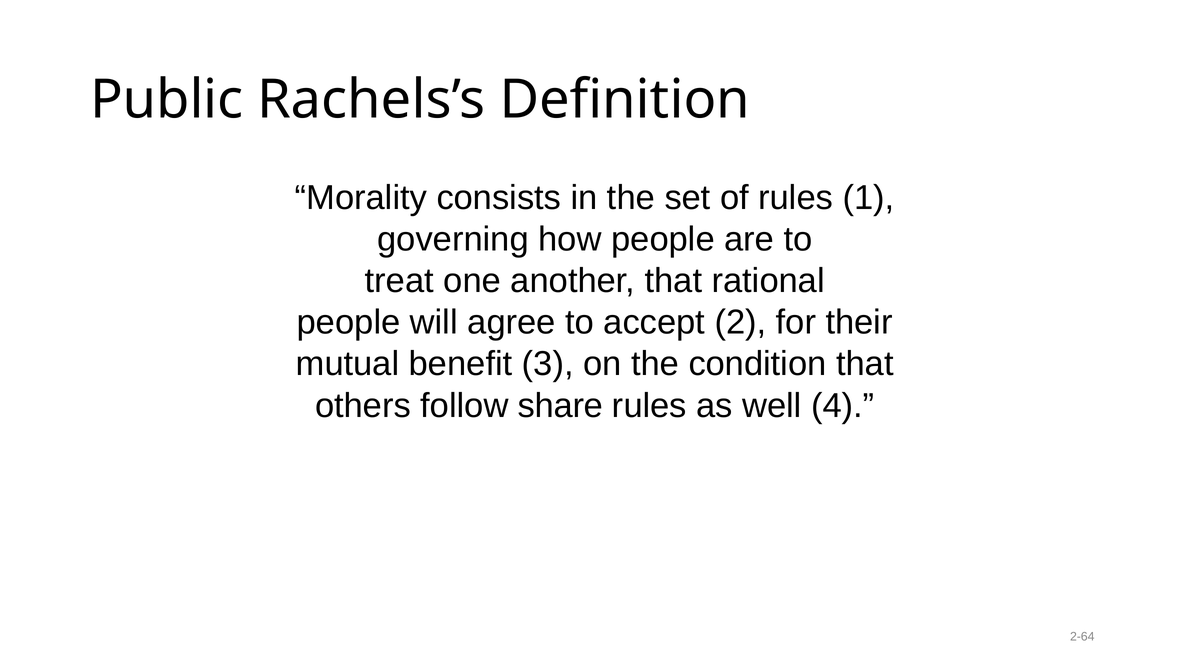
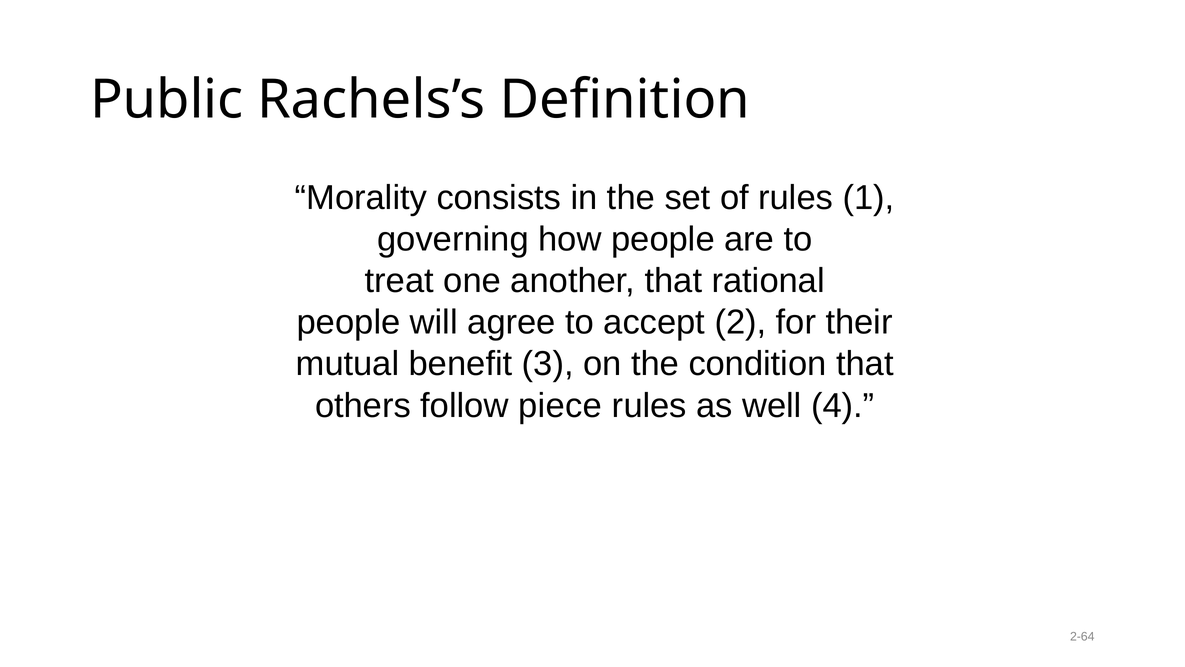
share: share -> piece (560, 405)
